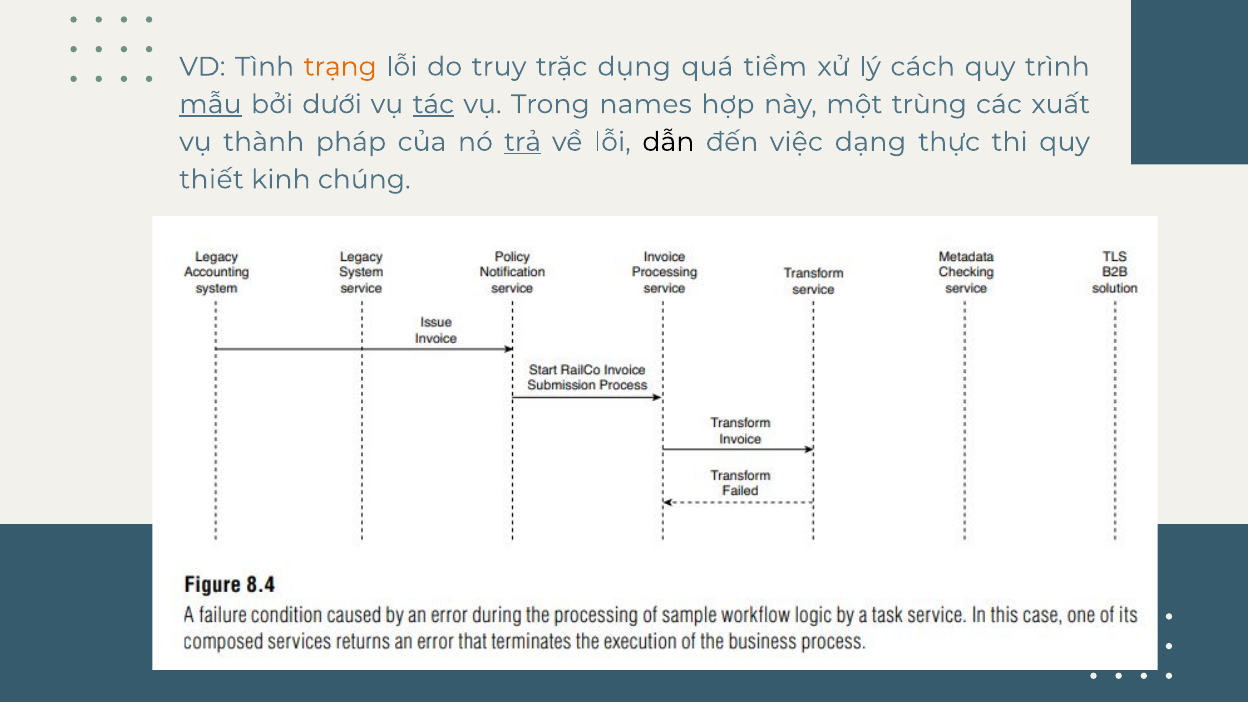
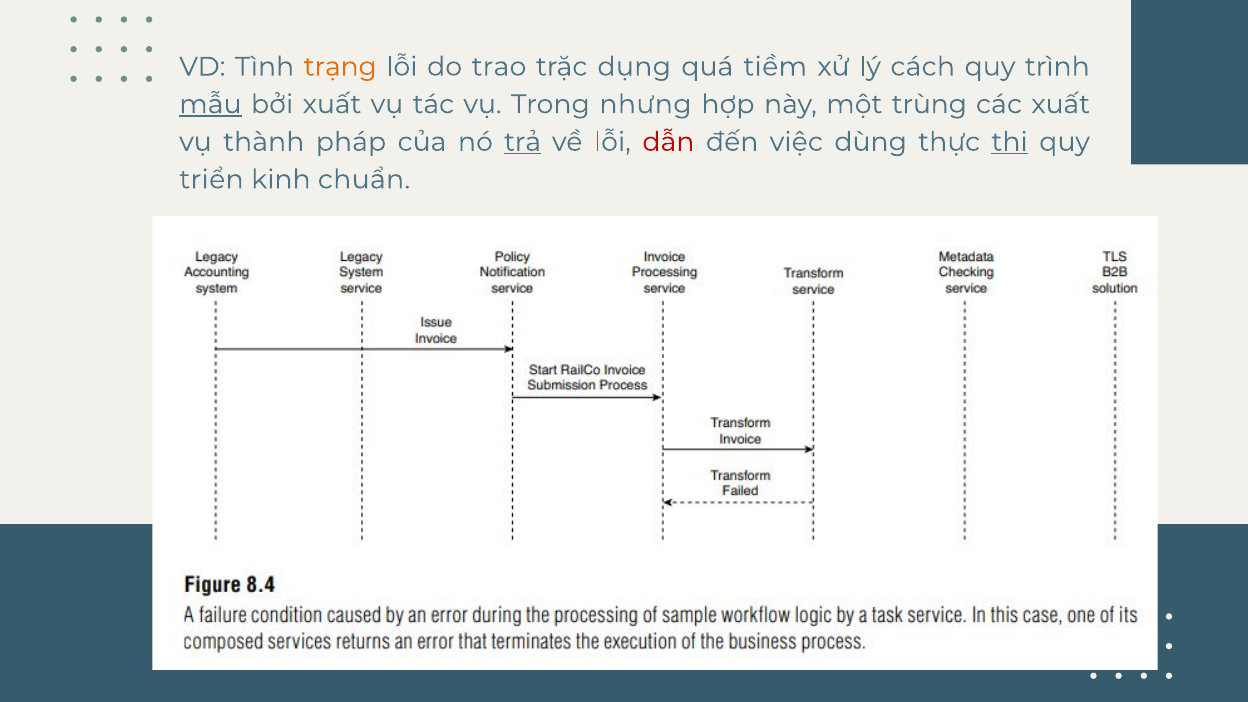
truy: truy -> trao (499, 67)
bởi dưới: dưới -> xuất (332, 104)
tác underline: present -> none (433, 104)
names: names -> nhưng (646, 104)
dẫn colour: black -> red (668, 142)
dạng: dạng -> dùng (871, 142)
thi underline: none -> present (1010, 142)
thiết: thiết -> triển (212, 180)
chúng: chúng -> chuẩn (364, 180)
